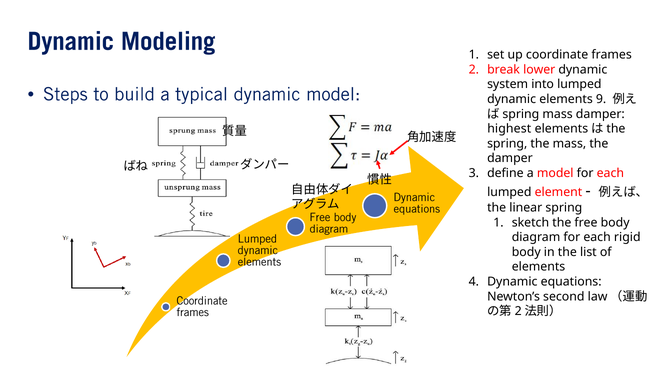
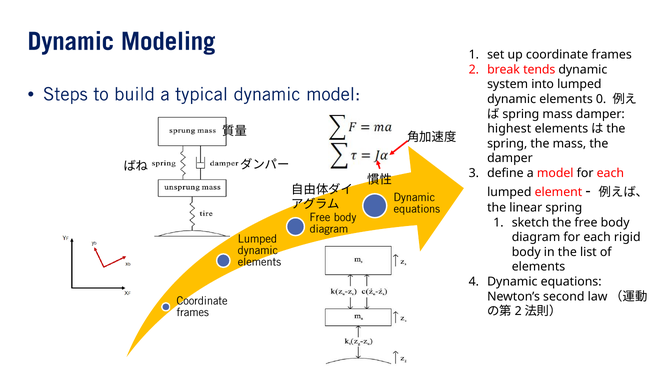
lower: lower -> tends (539, 69)
9: 9 -> 0 (601, 99)
